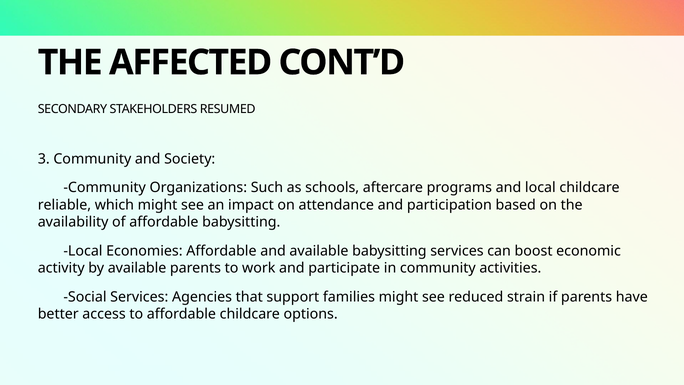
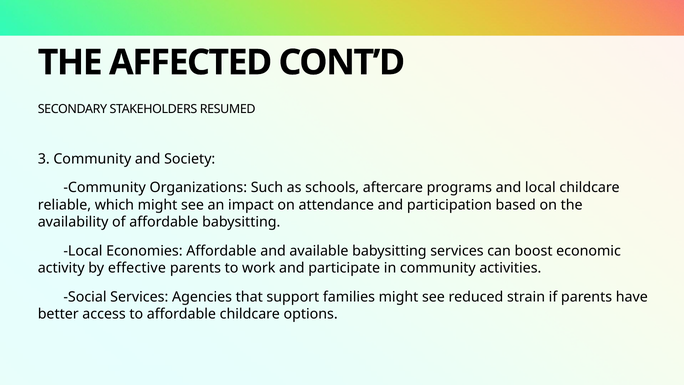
by available: available -> effective (137, 268)
